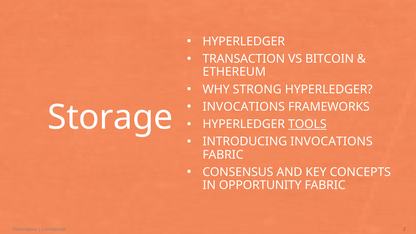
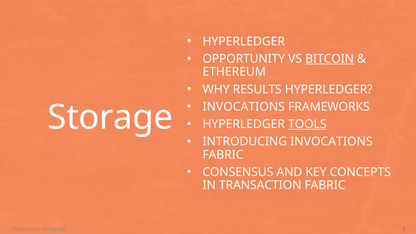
TRANSACTION: TRANSACTION -> OPPORTUNITY (244, 59)
BITCOIN underline: none -> present (330, 59)
STRONG: STRONG -> RESULTS (257, 89)
OPPORTUNITY: OPPORTUNITY -> TRANSACTION (260, 185)
